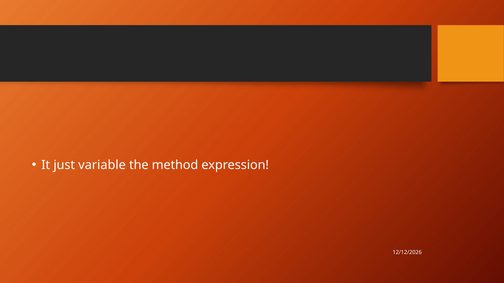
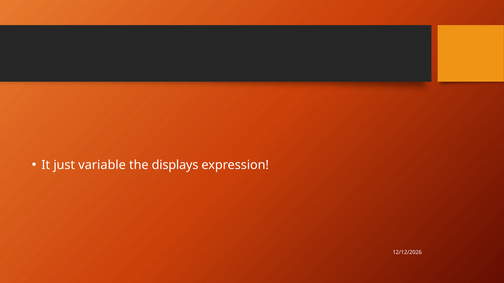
method: method -> displays (175, 165)
